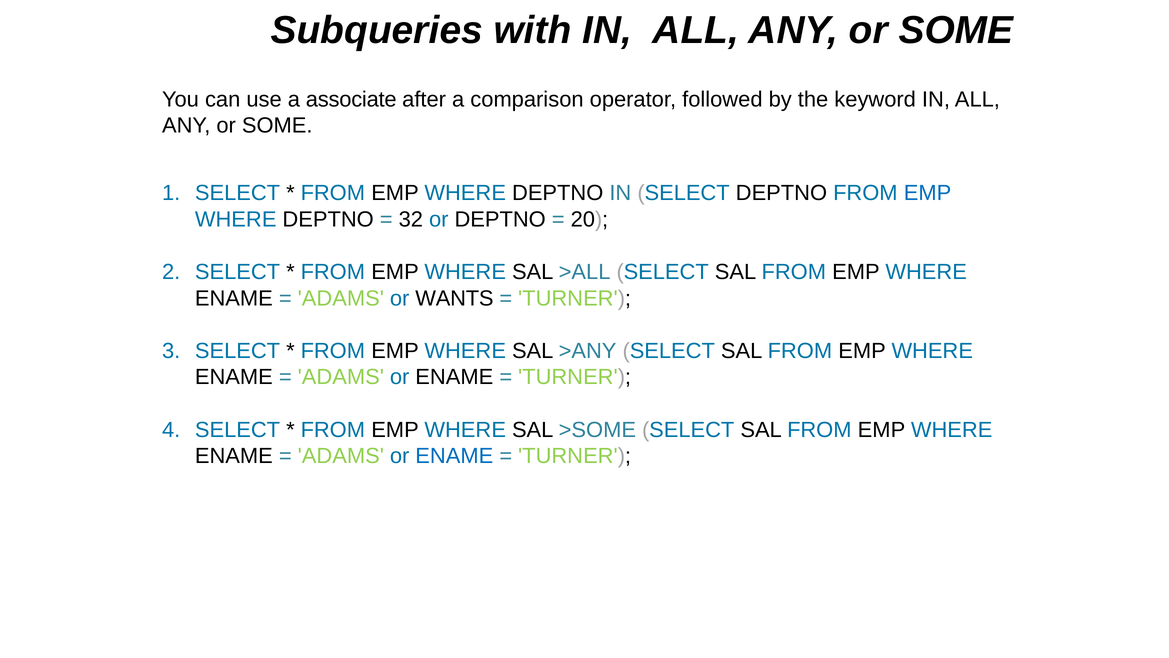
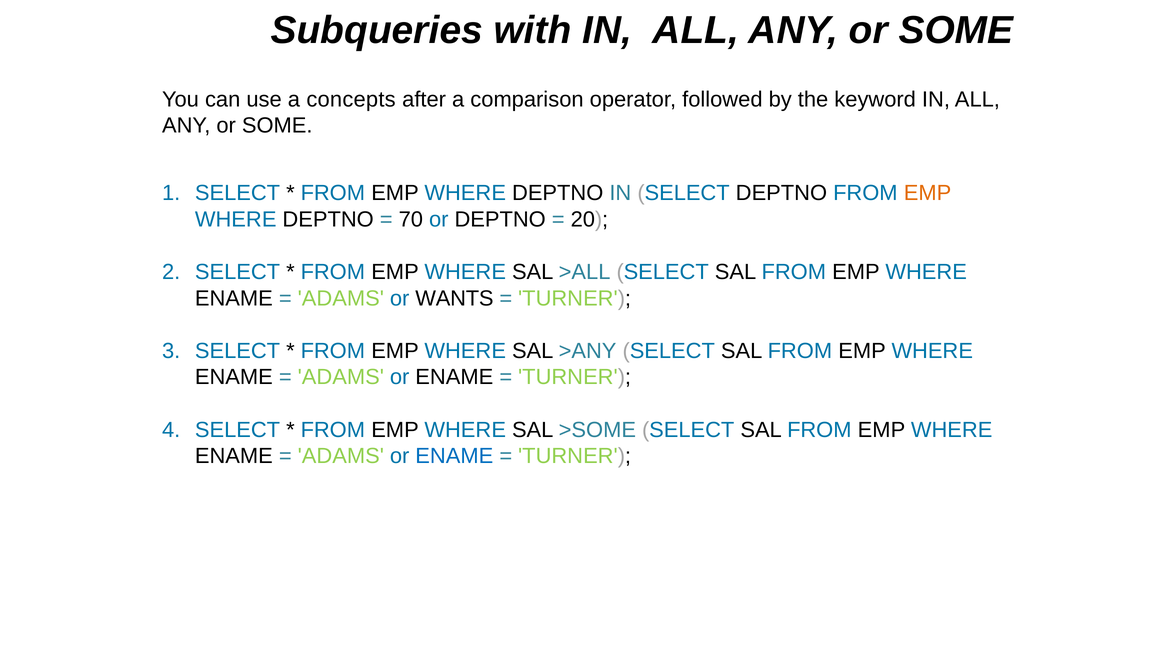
associate: associate -> concepts (351, 99)
EMP colour: blue -> orange (928, 193)
32: 32 -> 70 (411, 219)
